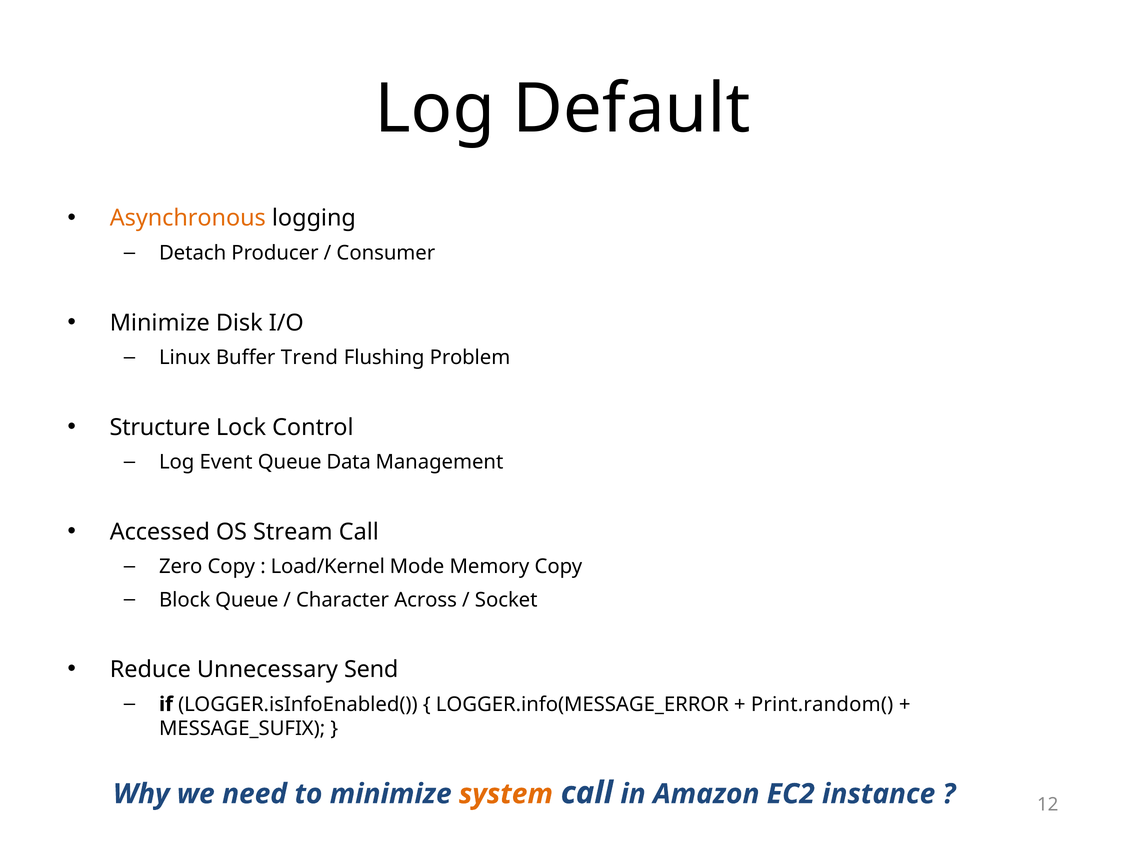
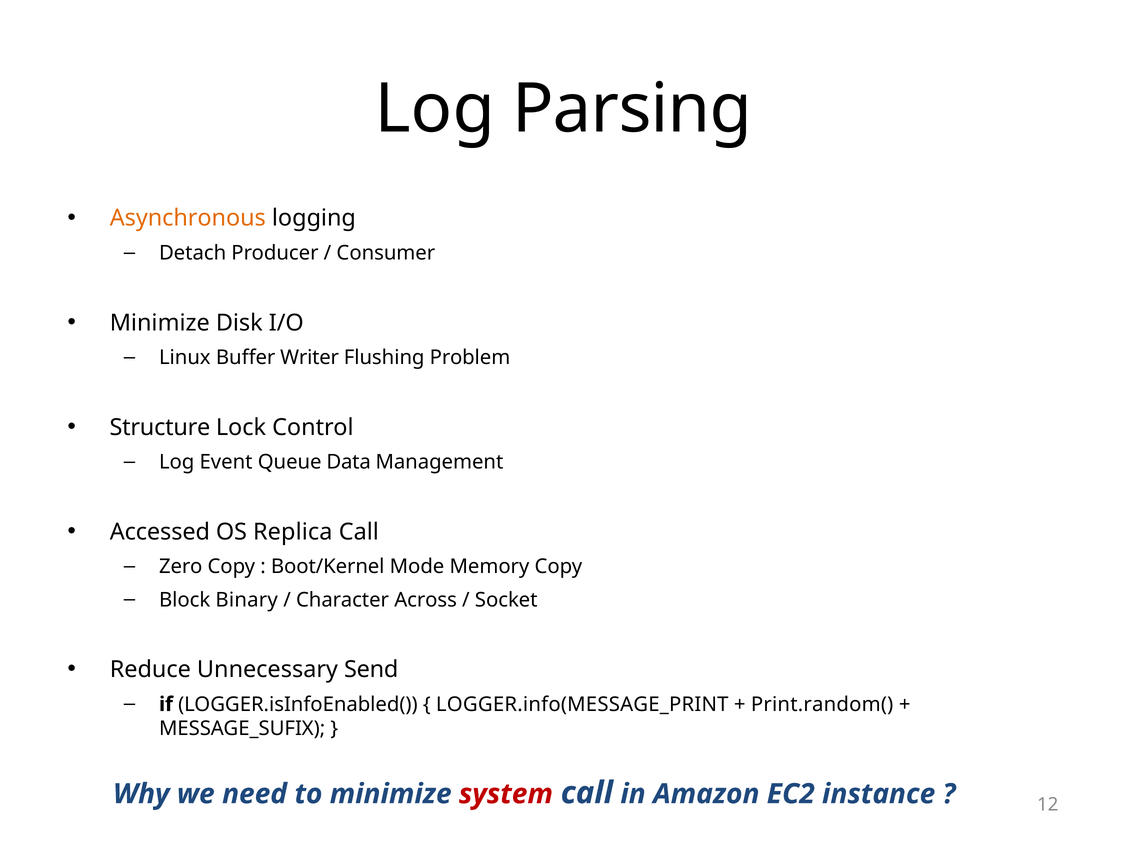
Default: Default -> Parsing (632, 109)
Trend: Trend -> Writer (310, 358)
Stream: Stream -> Replica (293, 532)
Load/Kernel: Load/Kernel -> Boot/Kernel (328, 567)
Block Queue: Queue -> Binary (247, 600)
LOGGER.info(MESSAGE_ERROR: LOGGER.info(MESSAGE_ERROR -> LOGGER.info(MESSAGE_PRINT (582, 705)
system colour: orange -> red (506, 794)
